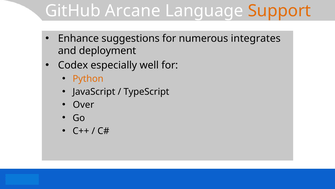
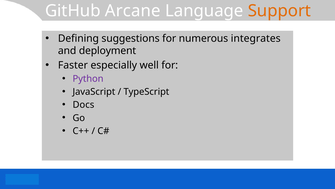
Enhance: Enhance -> Defining (78, 38)
Codex: Codex -> Faster (73, 65)
Python colour: orange -> purple (88, 79)
Over: Over -> Docs (83, 105)
